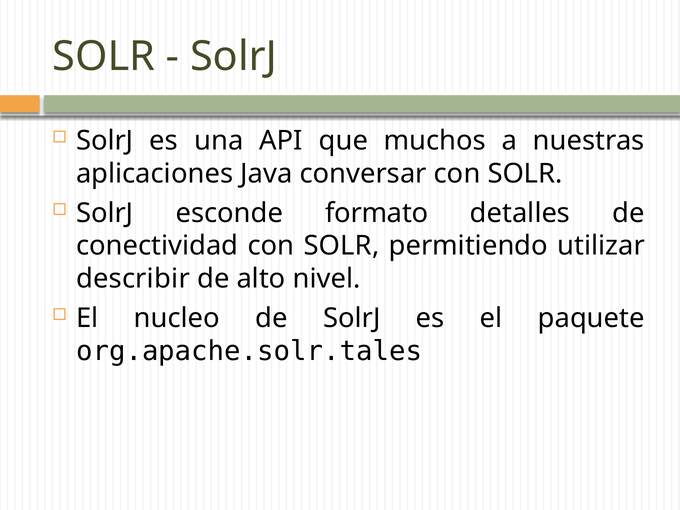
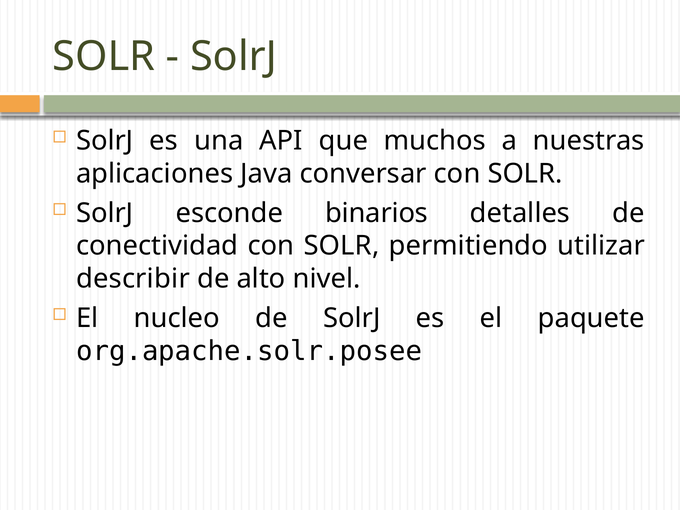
formato: formato -> binarios (377, 213)
org.apache.solr.tales: org.apache.solr.tales -> org.apache.solr.posee (249, 351)
